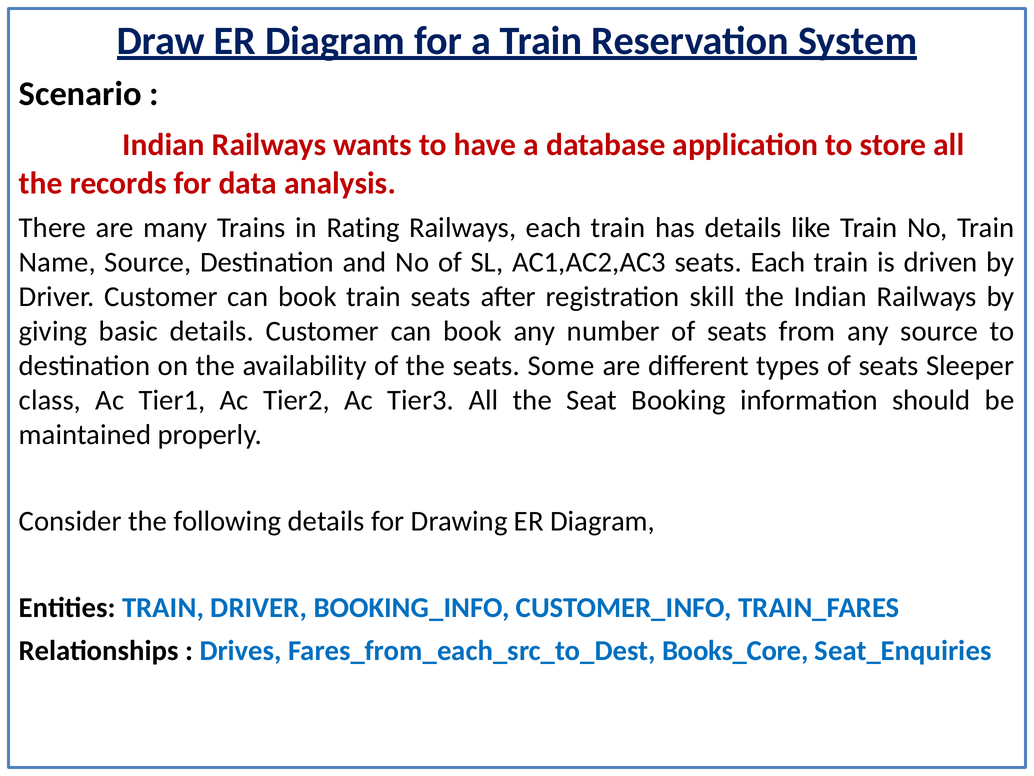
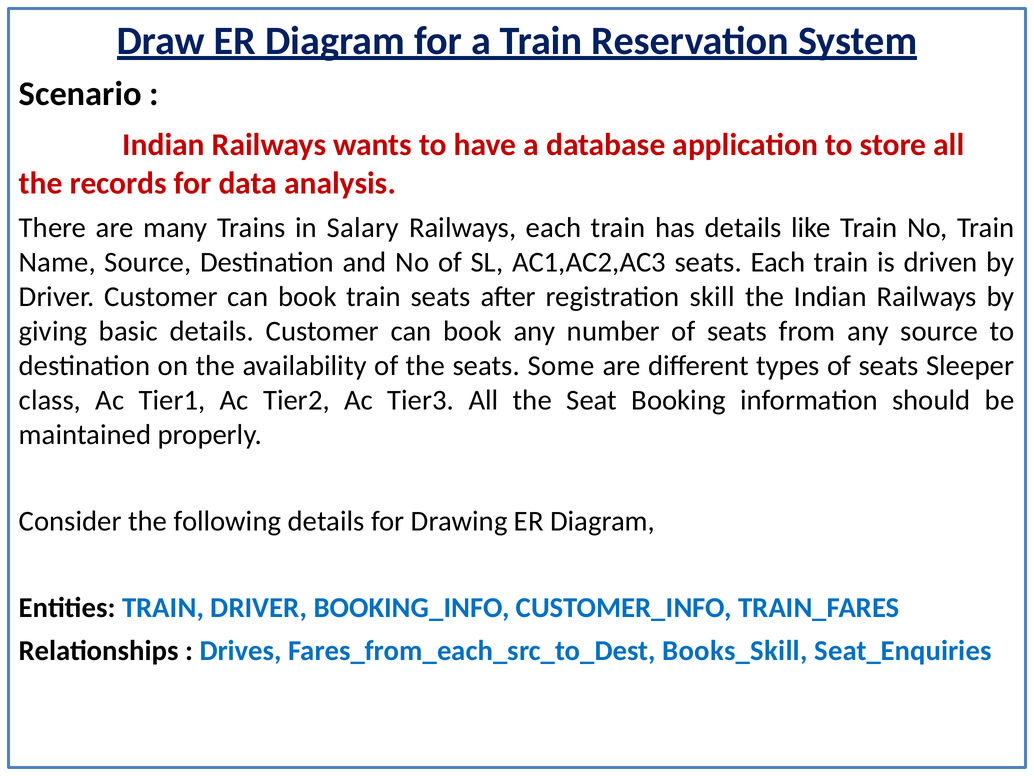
Rating: Rating -> Salary (363, 228)
Books_Core: Books_Core -> Books_Skill (735, 650)
